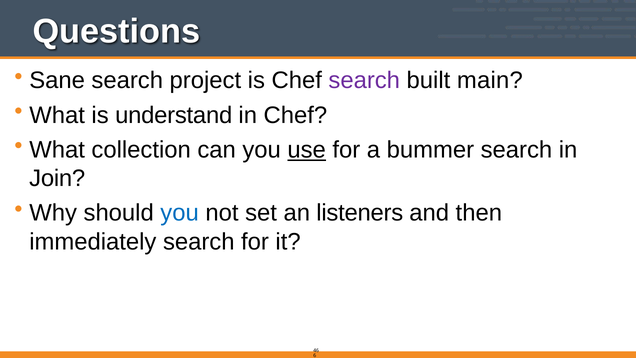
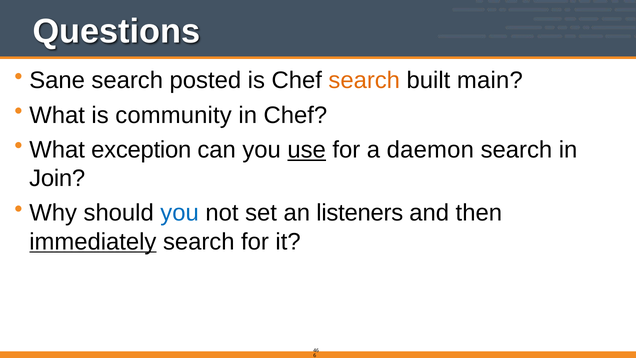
project: project -> posted (205, 81)
search colour: purple -> orange (364, 81)
understand: understand -> community (174, 115)
collection: collection -> exception (141, 150)
bummer: bummer -> daemon (430, 150)
immediately underline: none -> present (93, 242)
